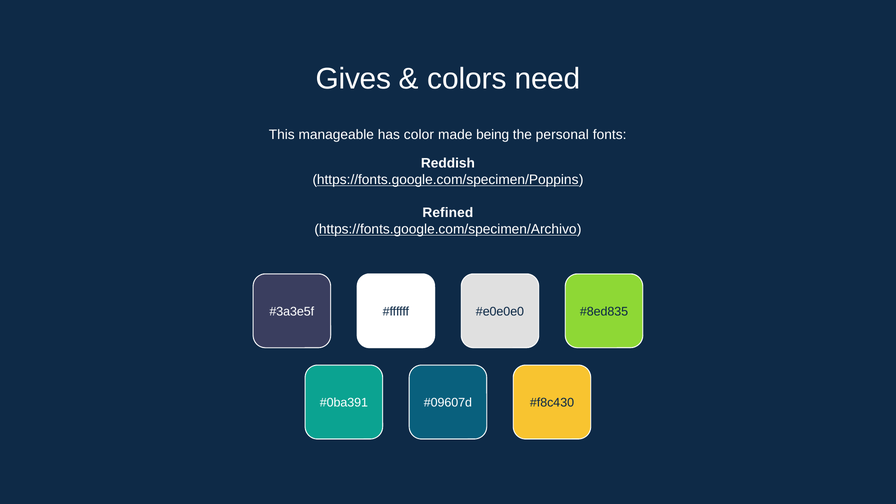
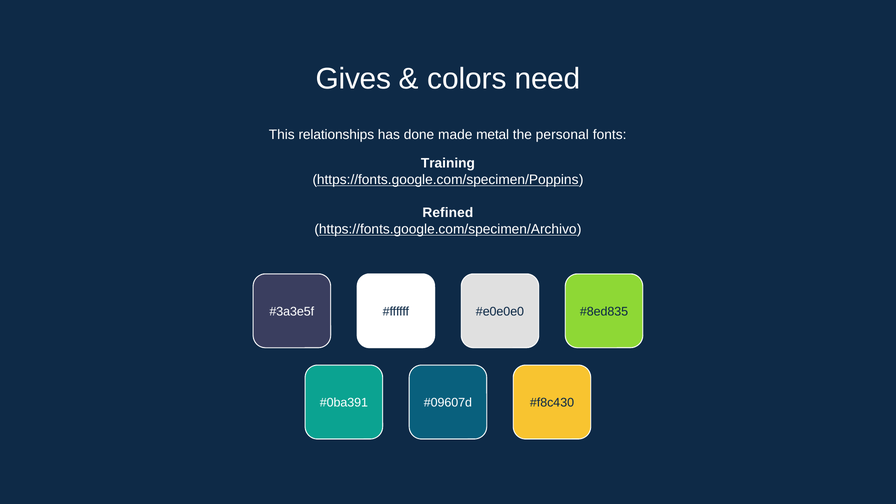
manageable: manageable -> relationships (336, 135)
color: color -> done (419, 135)
being: being -> metal (493, 135)
Reddish: Reddish -> Training (448, 163)
